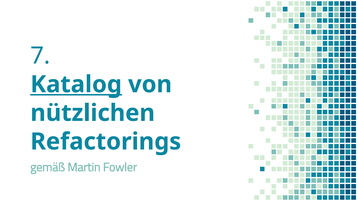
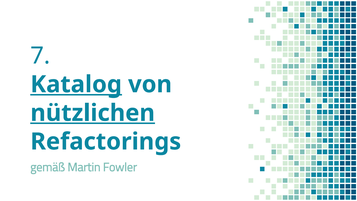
nützlichen underline: none -> present (93, 113)
